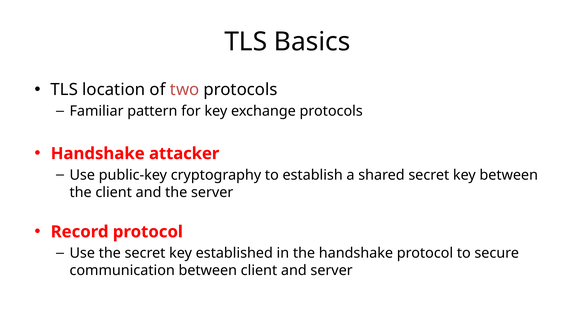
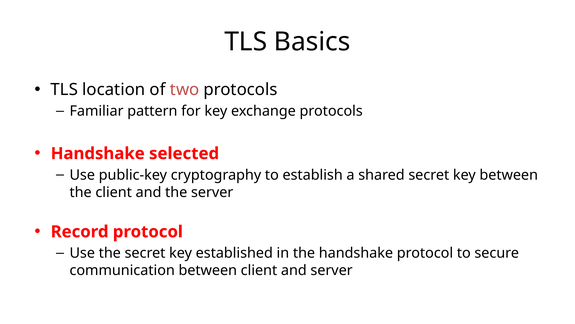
attacker: attacker -> selected (184, 153)
